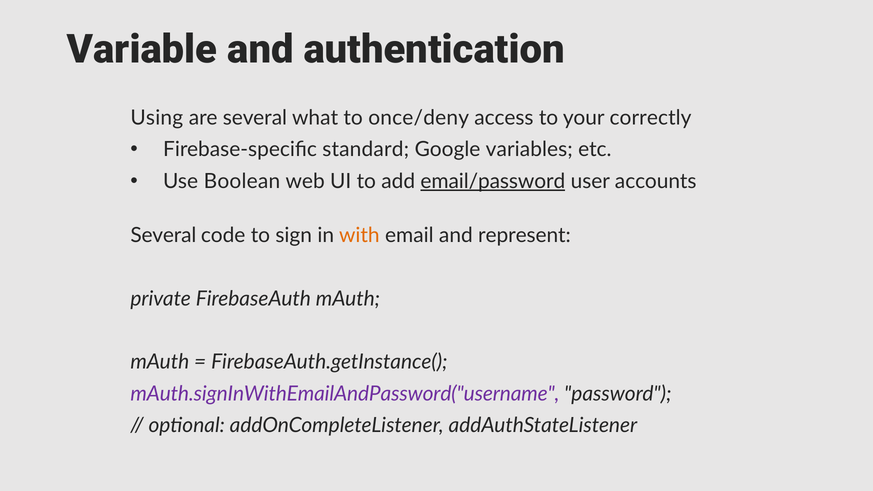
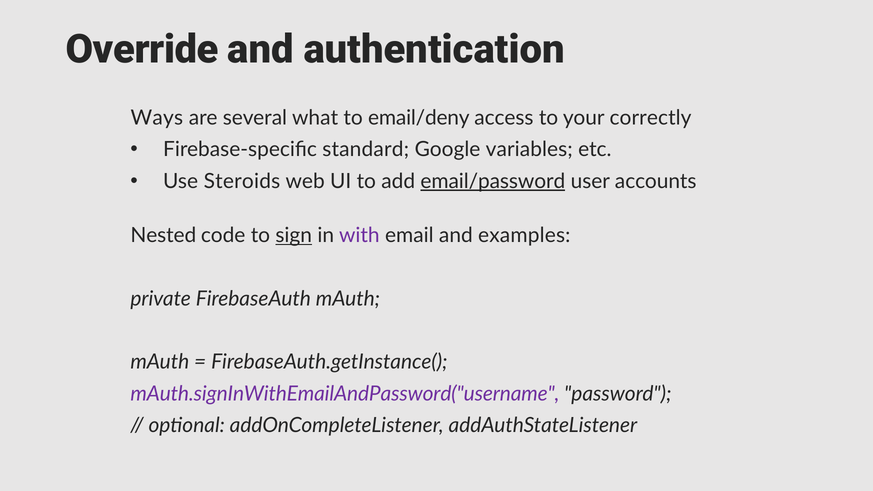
Variable: Variable -> Override (142, 49)
Using: Using -> Ways (157, 118)
once/deny: once/deny -> email/deny (419, 118)
Boolean: Boolean -> Steroids (242, 181)
Several: Several -> Nested (163, 235)
sign underline: none -> present (294, 235)
with colour: orange -> purple (359, 235)
represent: represent -> examples (524, 235)
